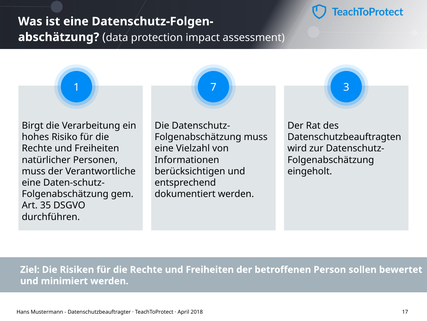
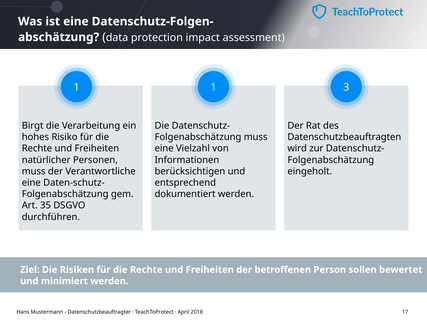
1 7: 7 -> 1 (213, 87)
